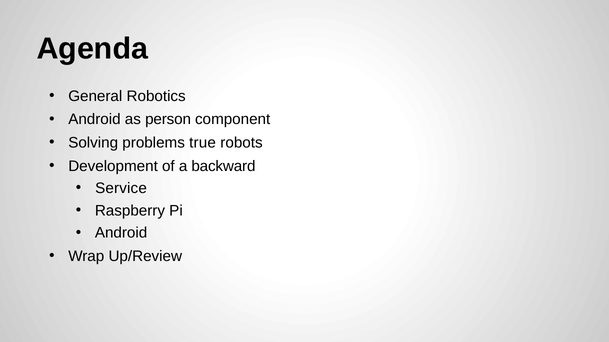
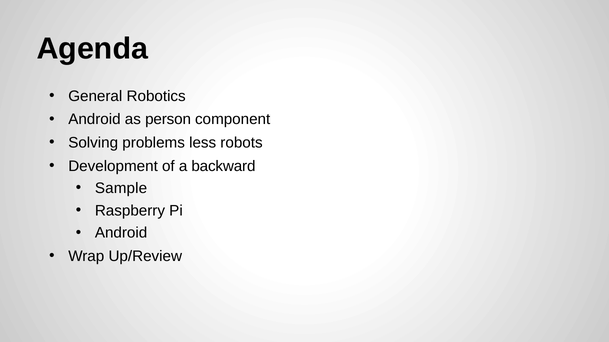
true: true -> less (203, 143)
Service: Service -> Sample (121, 189)
